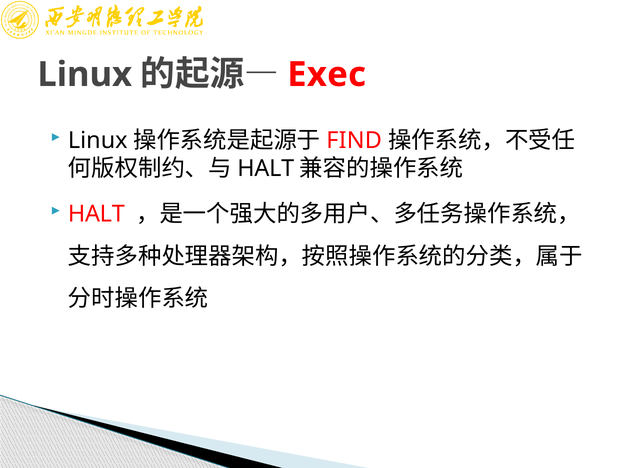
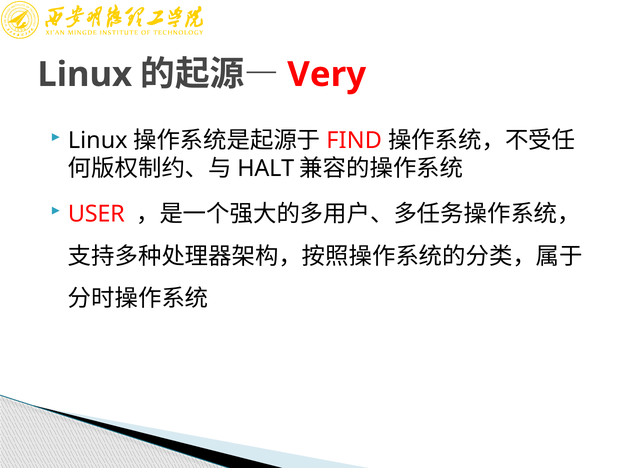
Exec: Exec -> Very (327, 75)
HALT: HALT -> USER (96, 214)
